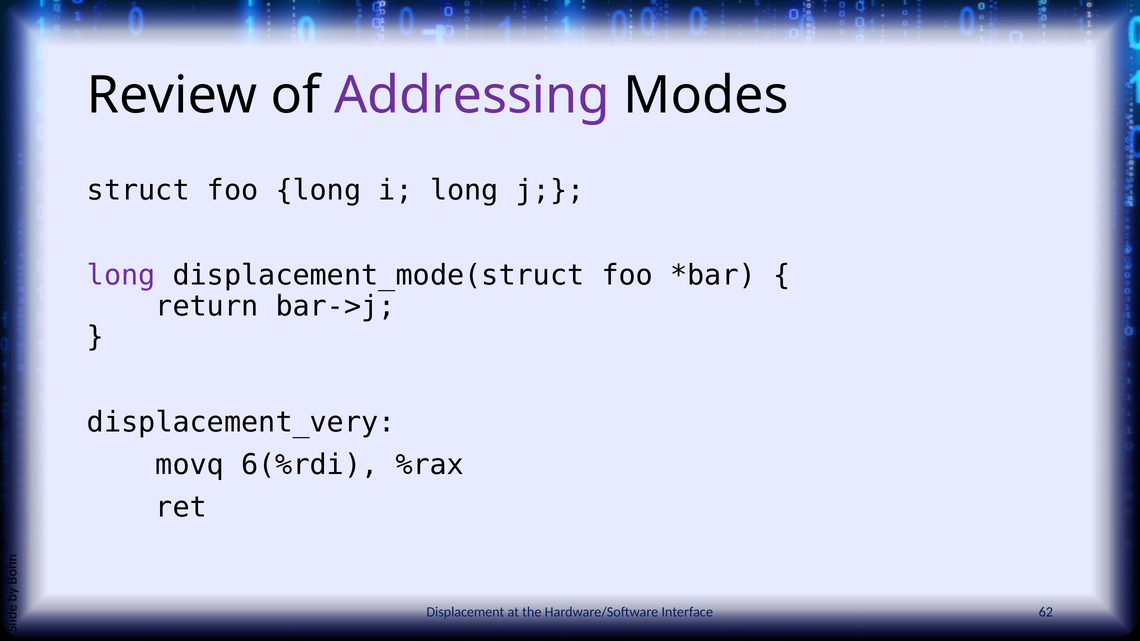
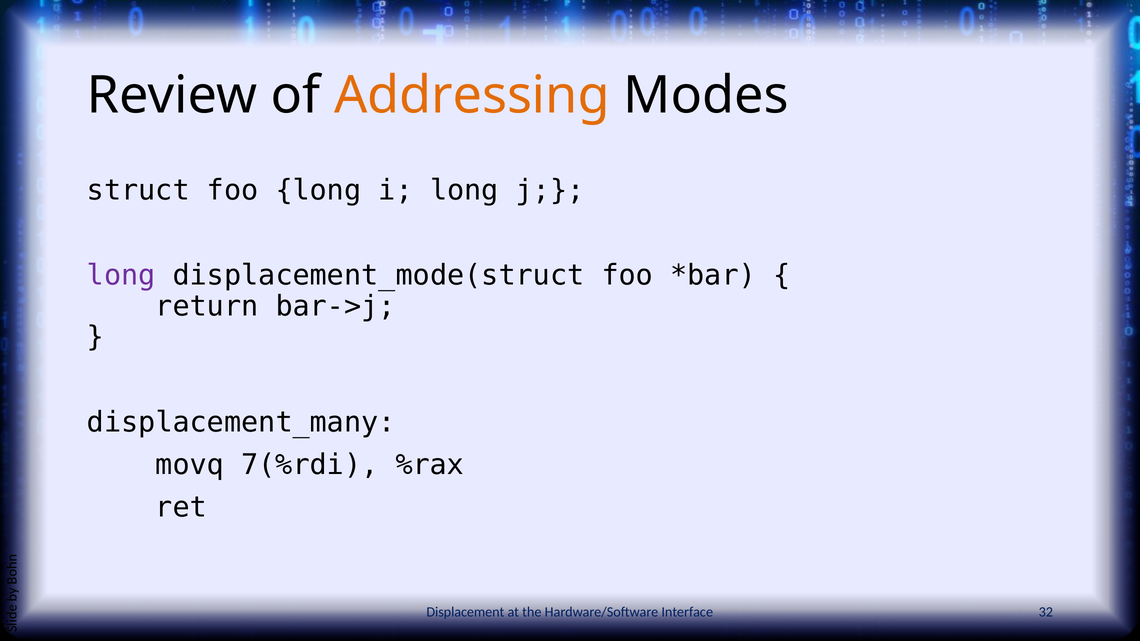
Addressing colour: purple -> orange (472, 96)
displacement_very: displacement_very -> displacement_many (241, 422)
6(%rdi: 6(%rdi -> 7(%rdi (310, 465)
62: 62 -> 32 (1046, 612)
